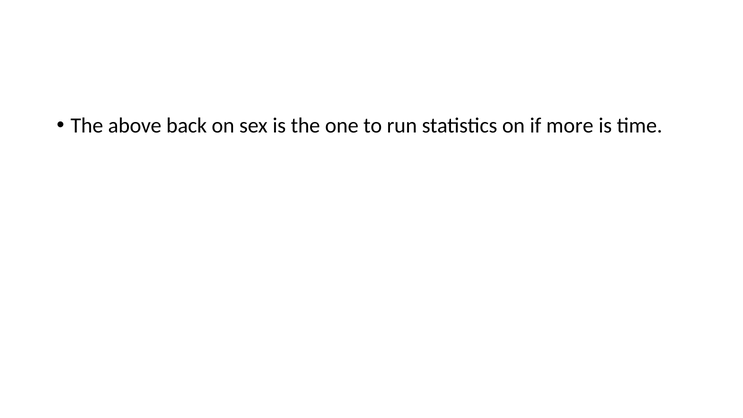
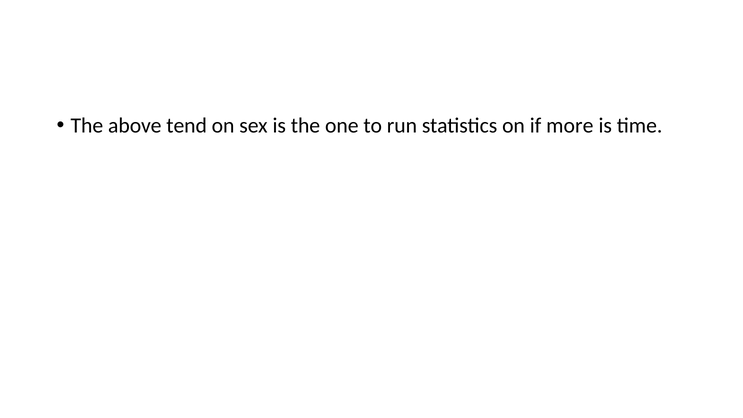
back: back -> tend (187, 126)
